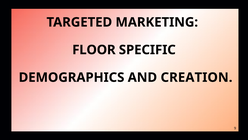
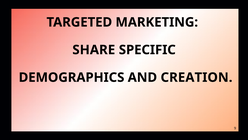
FLOOR: FLOOR -> SHARE (94, 50)
